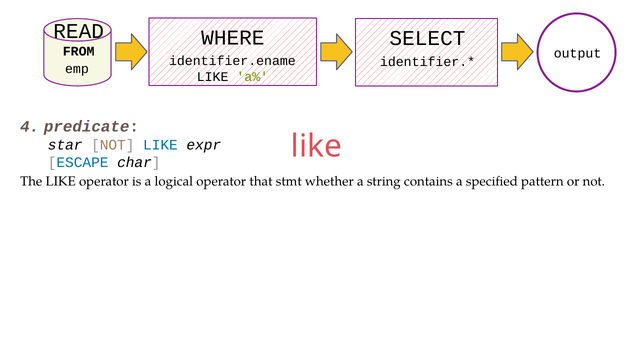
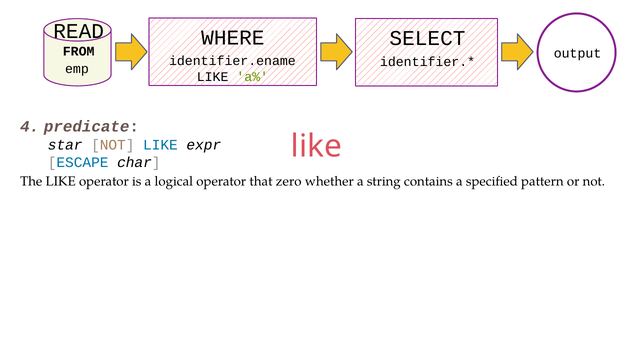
stmt: stmt -> zero (289, 181)
